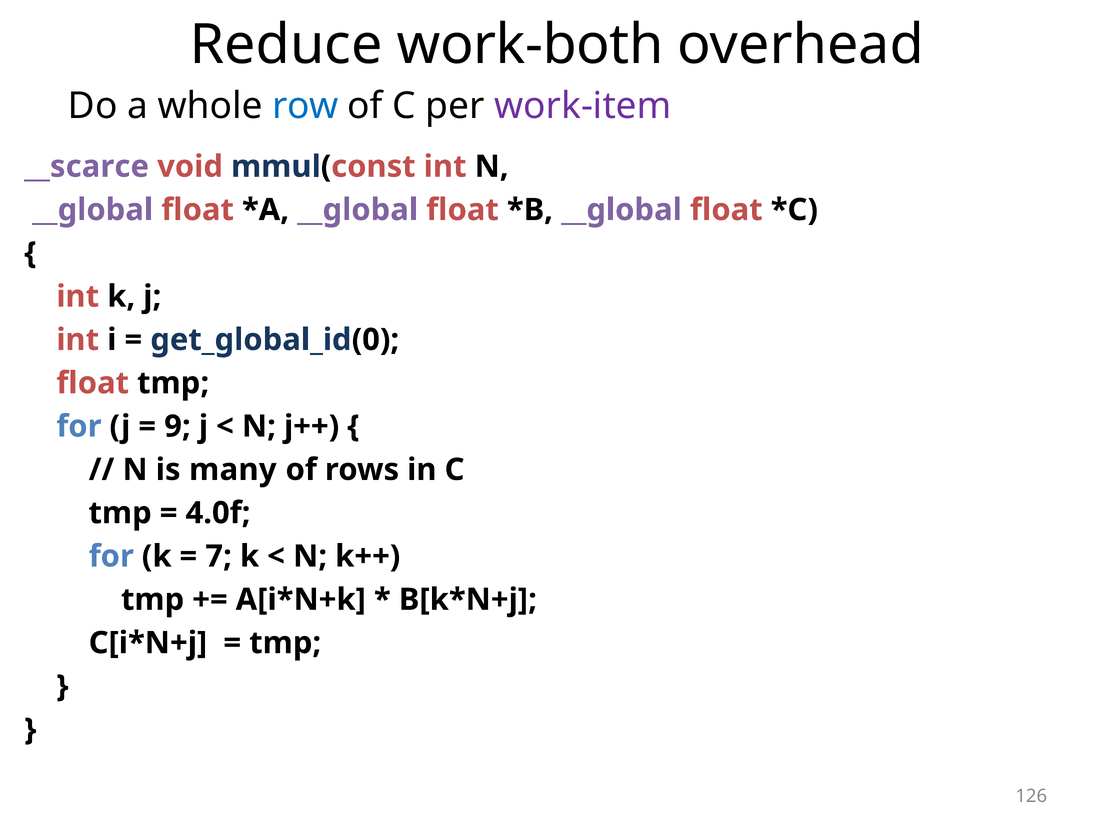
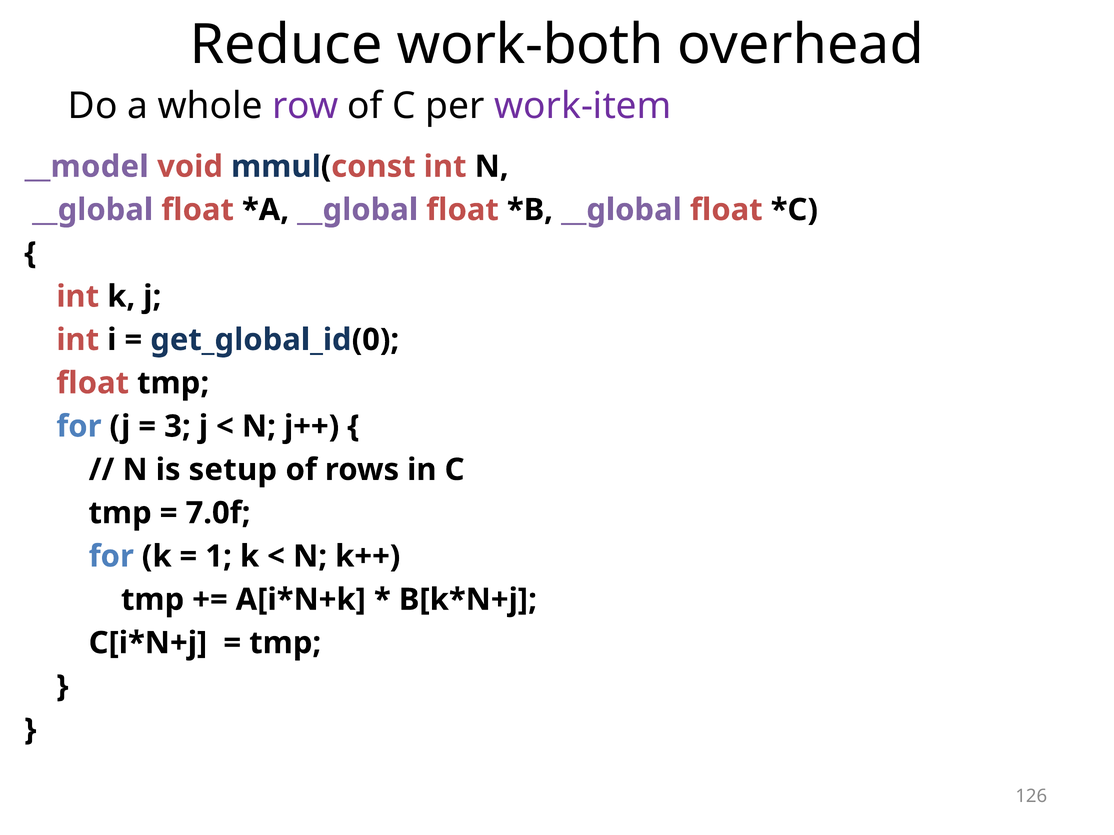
row colour: blue -> purple (305, 106)
__scarce: __scarce -> __model (87, 167)
9: 9 -> 3 (177, 427)
many: many -> setup (233, 470)
4.0f: 4.0f -> 7.0f (218, 513)
7: 7 -> 1 (219, 557)
